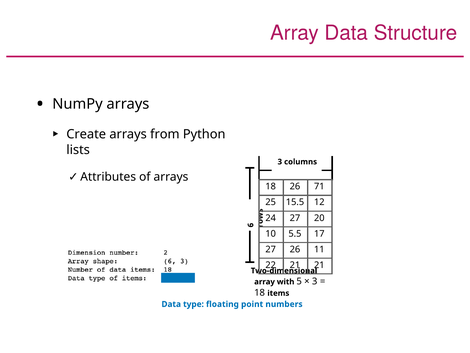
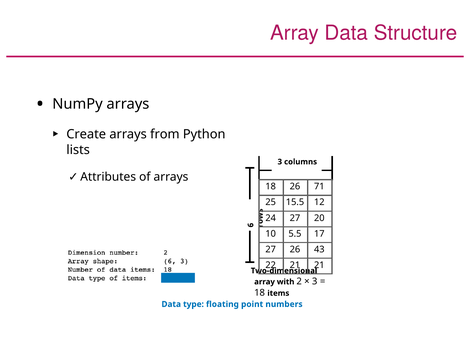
11: 11 -> 43 (319, 249)
5: 5 -> 2 (299, 281)
